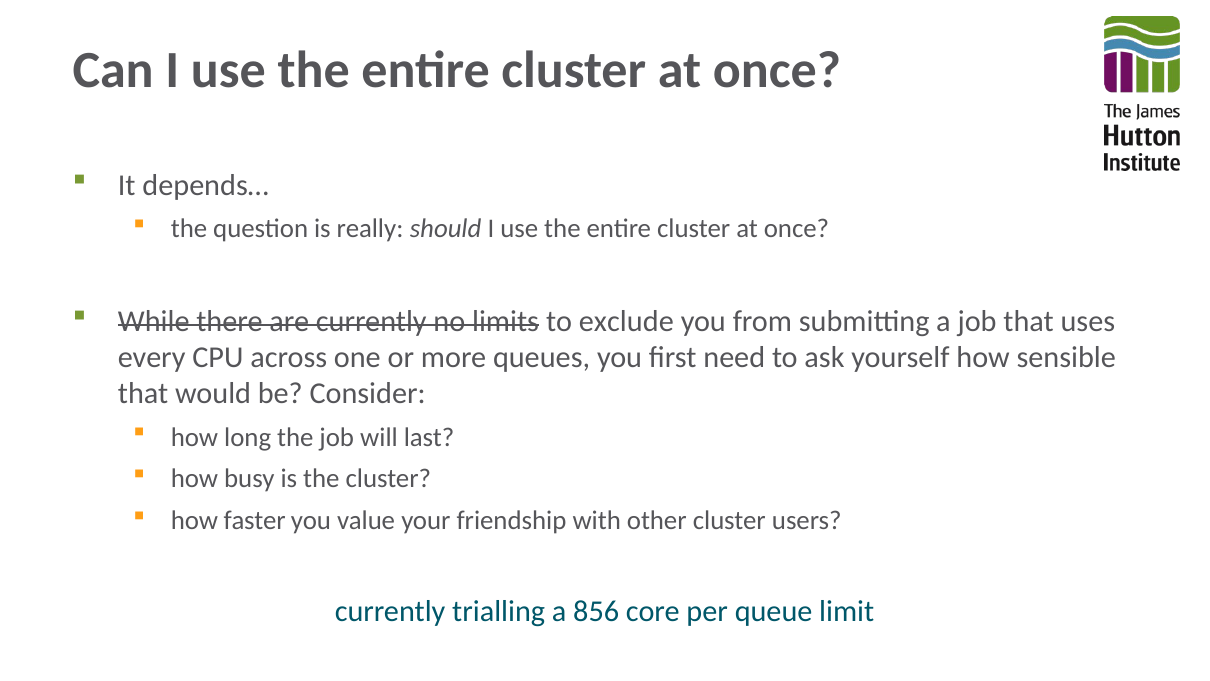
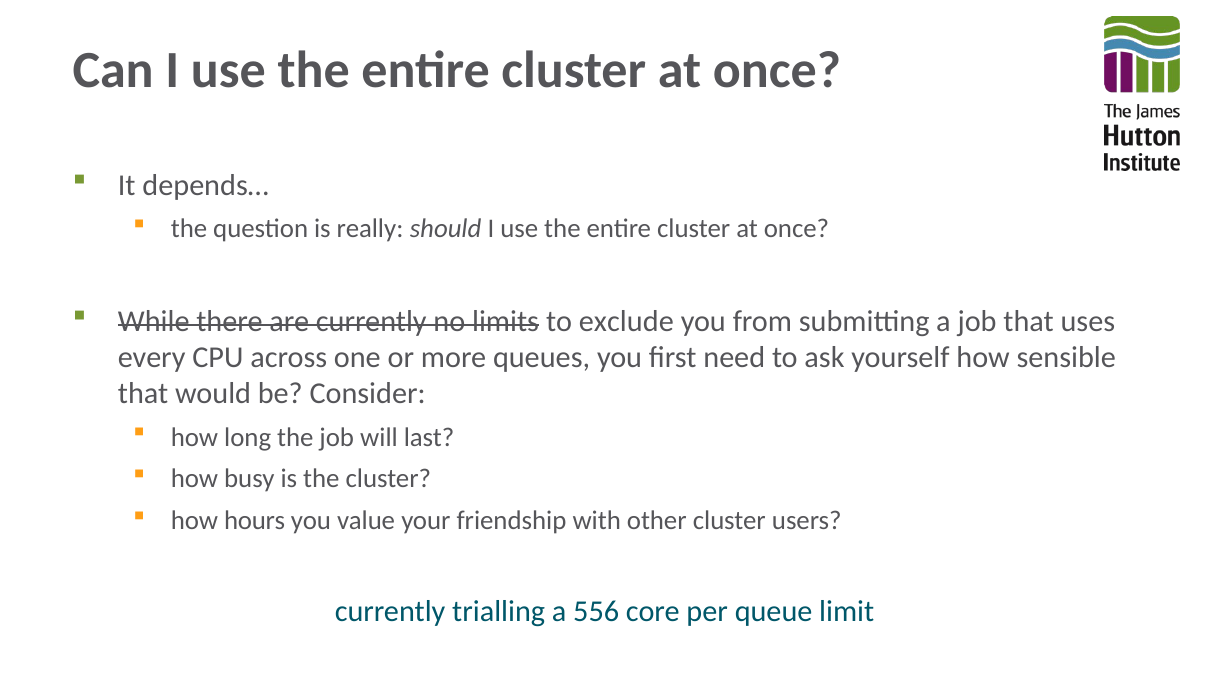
faster: faster -> hours (255, 520)
856: 856 -> 556 (596, 611)
